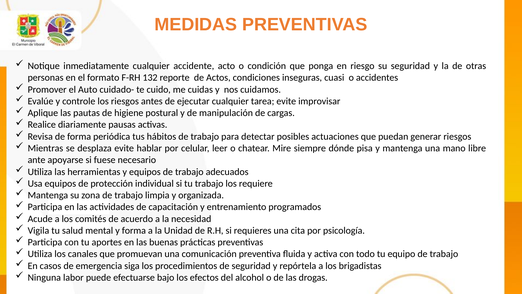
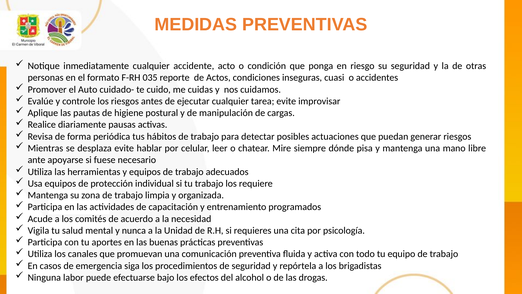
132: 132 -> 035 (150, 78)
y forma: forma -> nunca (134, 230)
